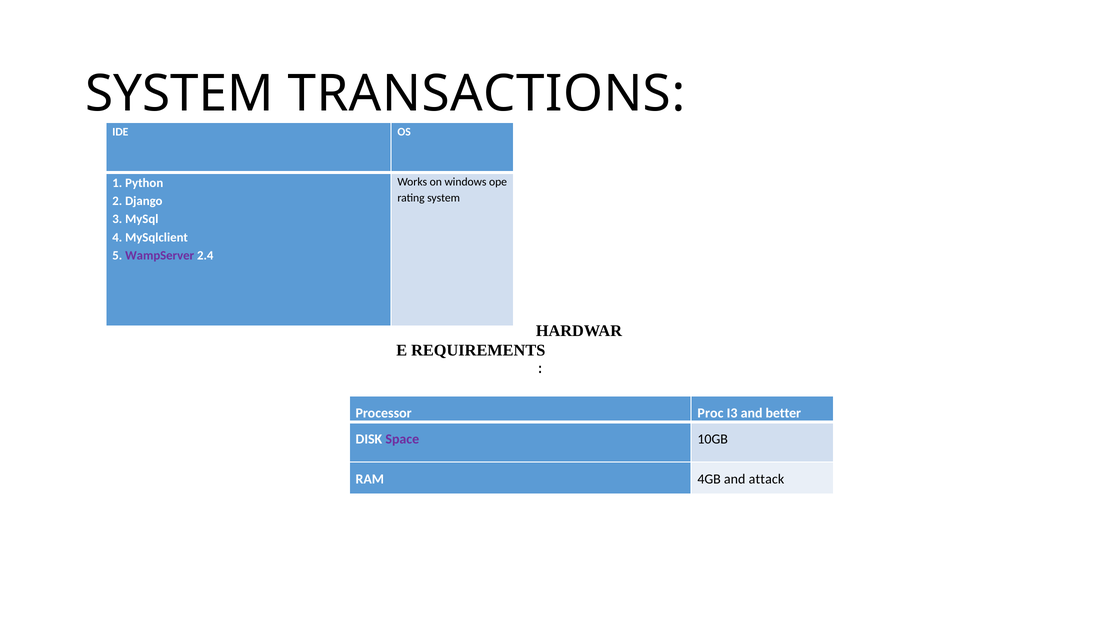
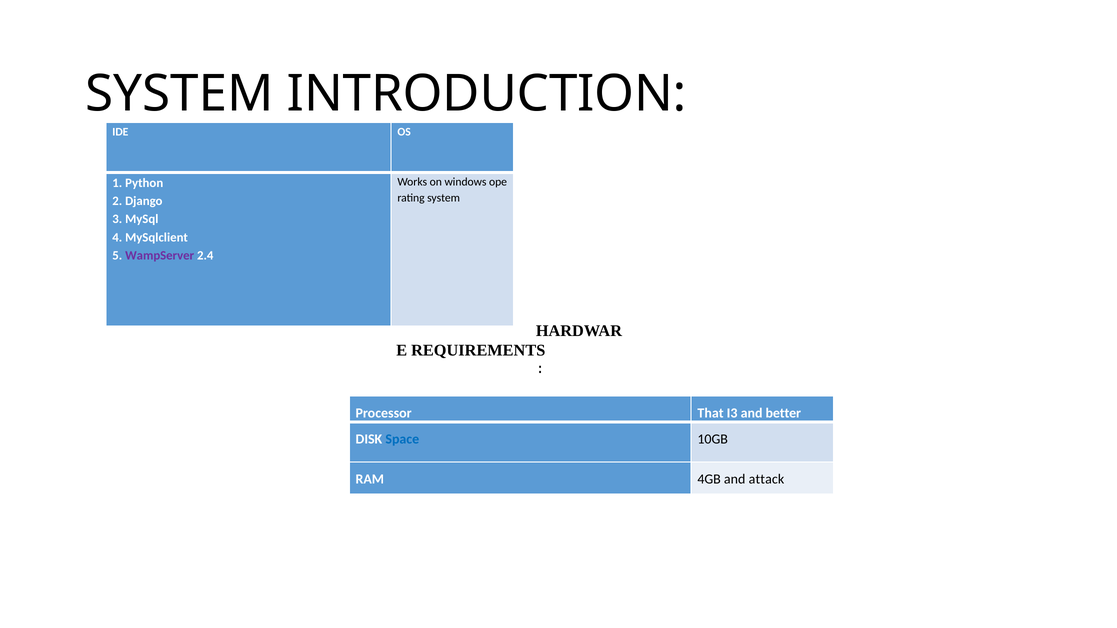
TRANSACTIONS: TRANSACTIONS -> INTRODUCTION (487, 94)
Proc: Proc -> That (711, 413)
Space colour: purple -> blue (402, 439)
